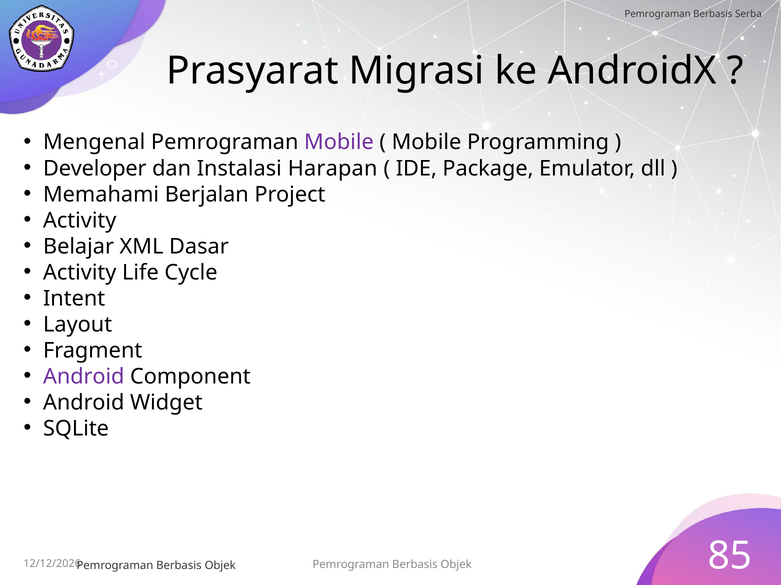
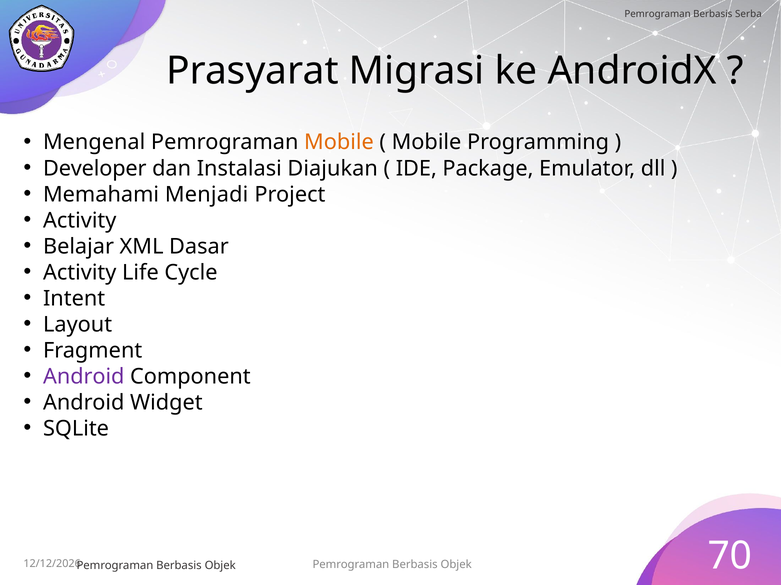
Mobile colour: purple -> orange (339, 143)
Harapan: Harapan -> Diajukan (333, 169)
Berjalan: Berjalan -> Menjadi (207, 195)
85: 85 -> 70 (730, 557)
